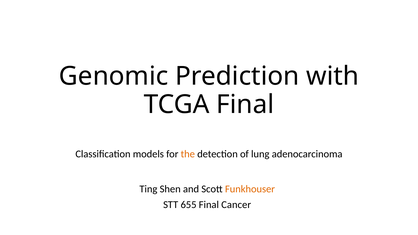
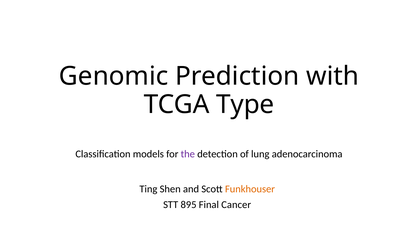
TCGA Final: Final -> Type (245, 104)
the colour: orange -> purple (188, 154)
655: 655 -> 895 (189, 205)
